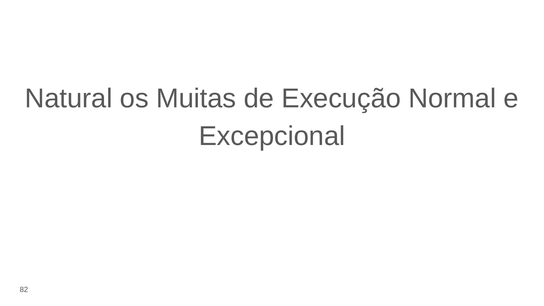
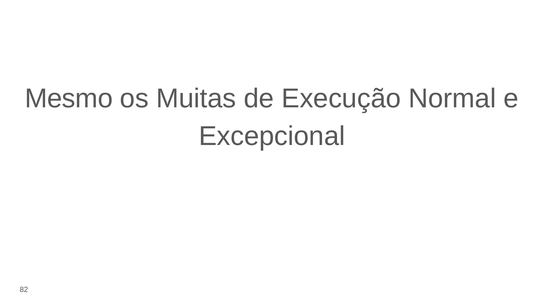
Natural: Natural -> Mesmo (69, 99)
